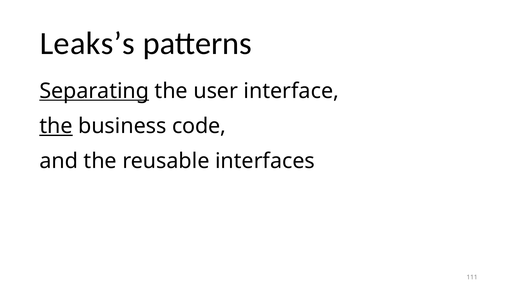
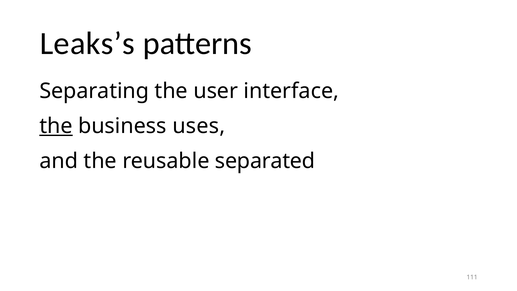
Separating underline: present -> none (94, 91)
code: code -> uses (199, 126)
interfaces: interfaces -> separated (265, 161)
